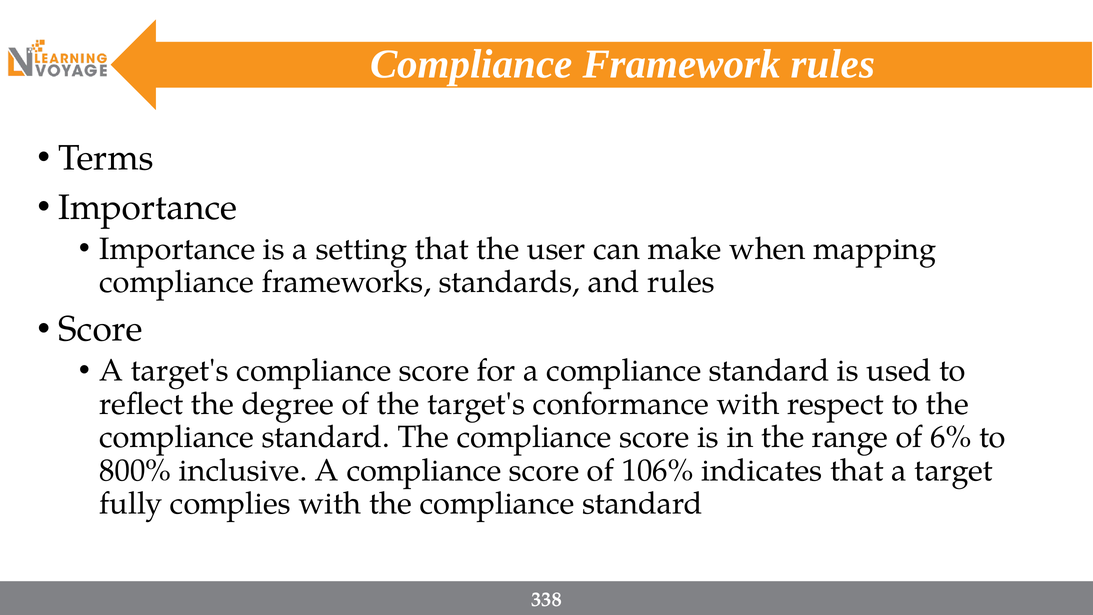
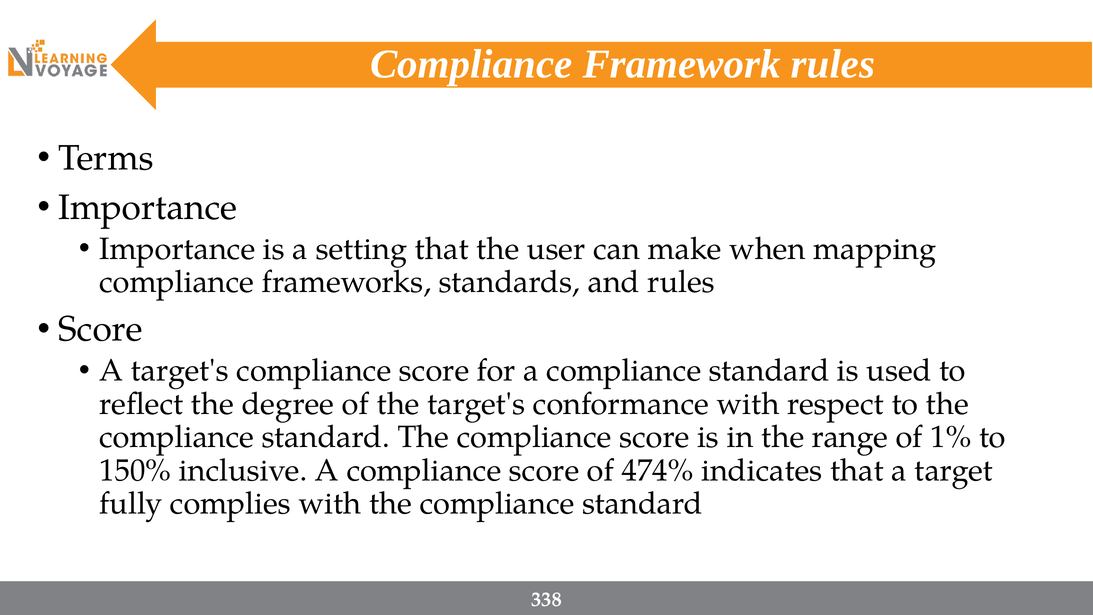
6%: 6% -> 1% (951, 437)
800%: 800% -> 150% (135, 470)
106%: 106% -> 474% (658, 470)
